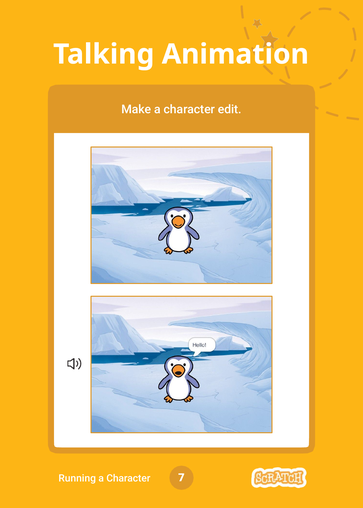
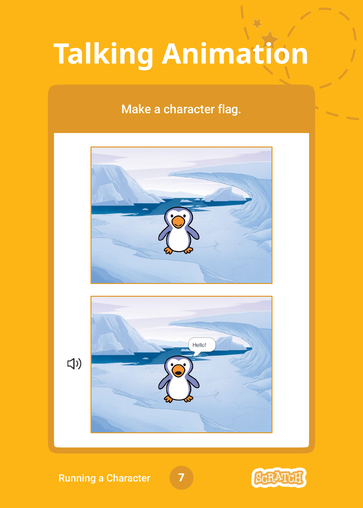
edit: edit -> flag (230, 109)
